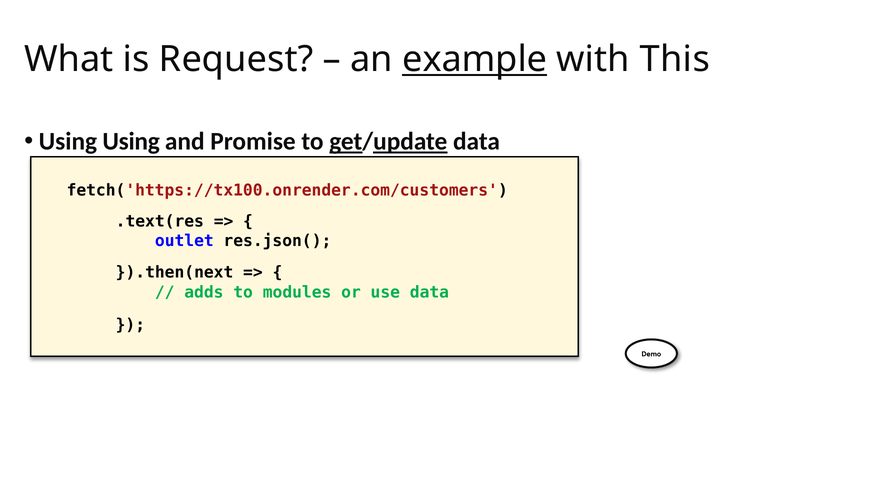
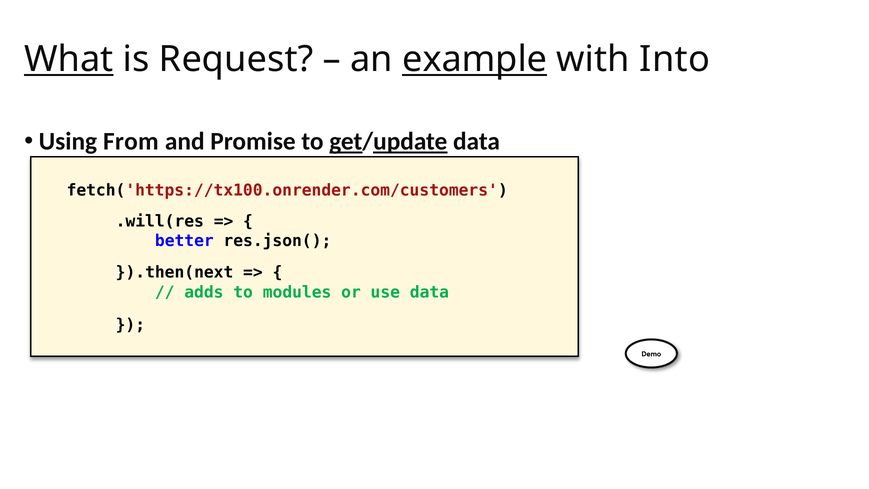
What underline: none -> present (69, 59)
This: This -> Into (675, 59)
Using Using: Using -> From (131, 142)
.text(res: .text(res -> .will(res (160, 221)
outlet: outlet -> better (184, 241)
